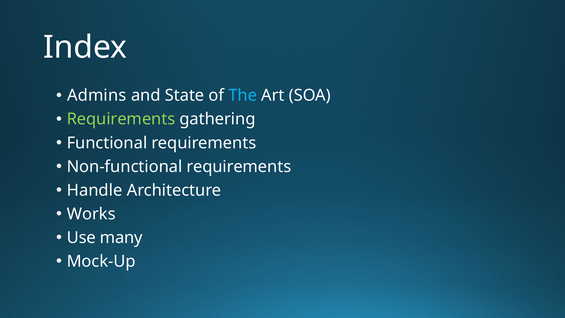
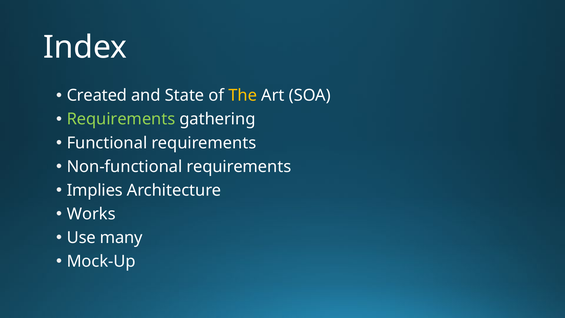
Admins: Admins -> Created (97, 95)
The colour: light blue -> yellow (243, 95)
Handle: Handle -> Implies (95, 190)
